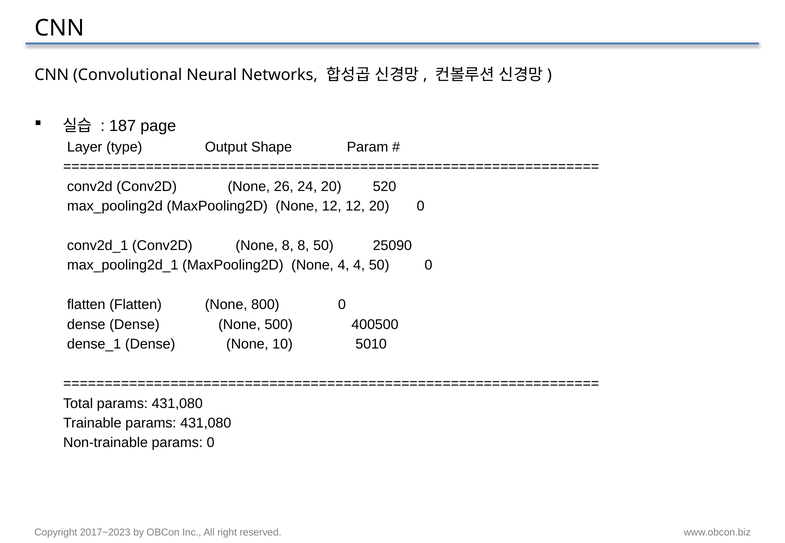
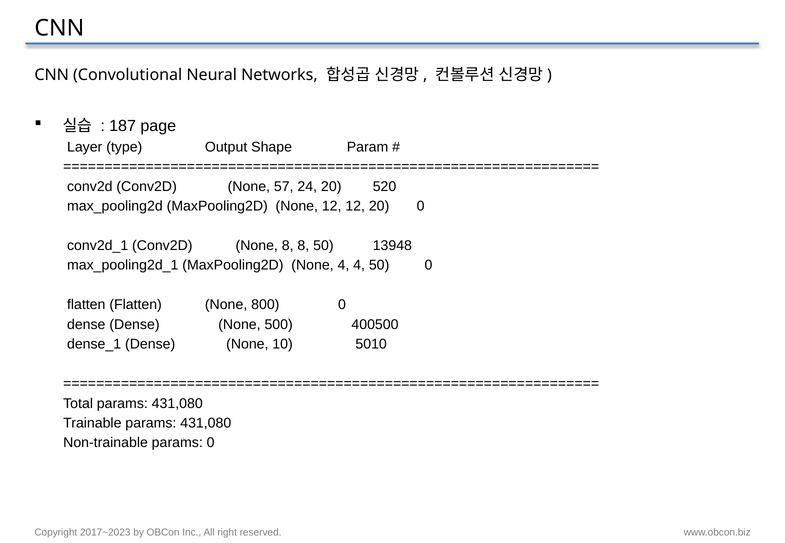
26: 26 -> 57 (284, 187)
25090: 25090 -> 13948 (392, 246)
